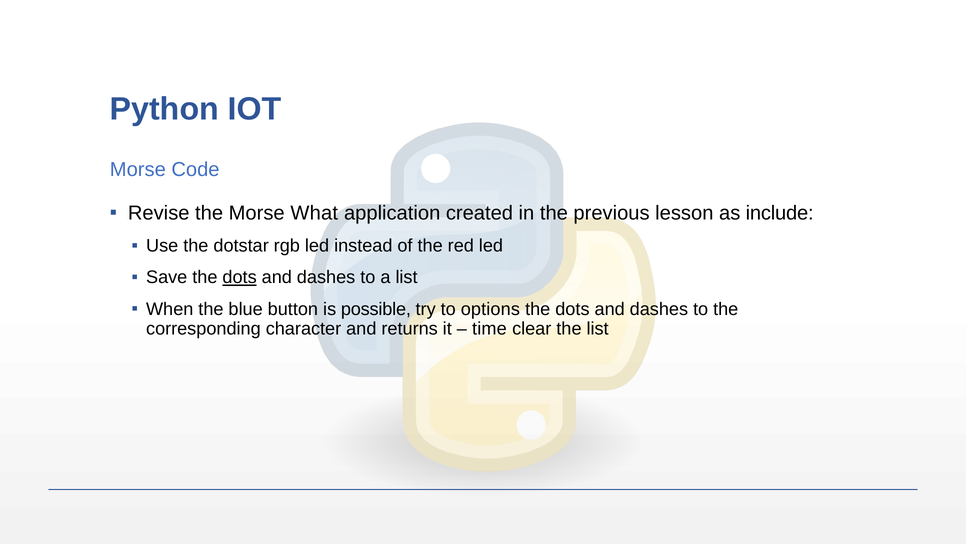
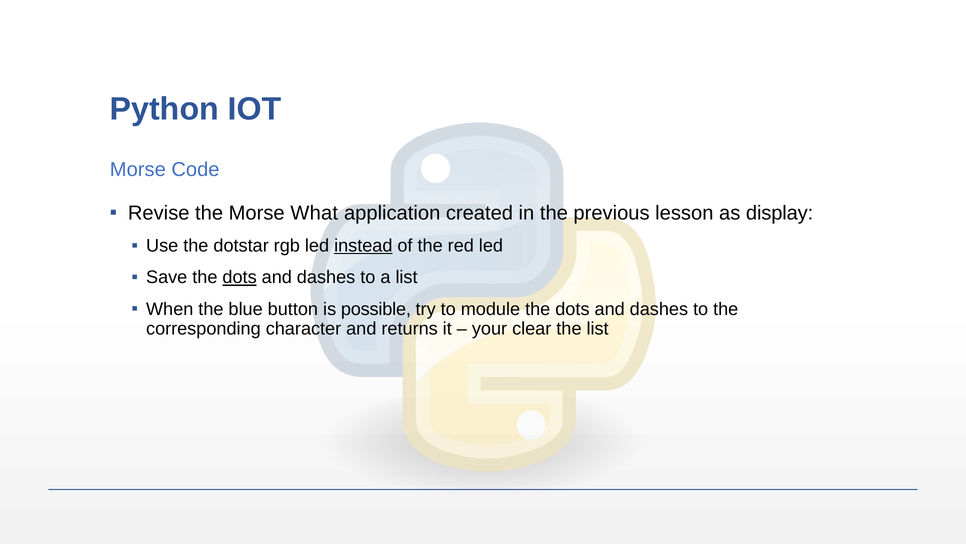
include: include -> display (780, 213)
instead underline: none -> present (363, 246)
options: options -> module (490, 309)
time: time -> your (490, 328)
